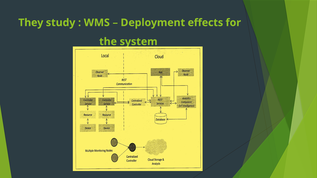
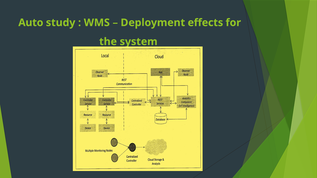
They: They -> Auto (31, 23)
